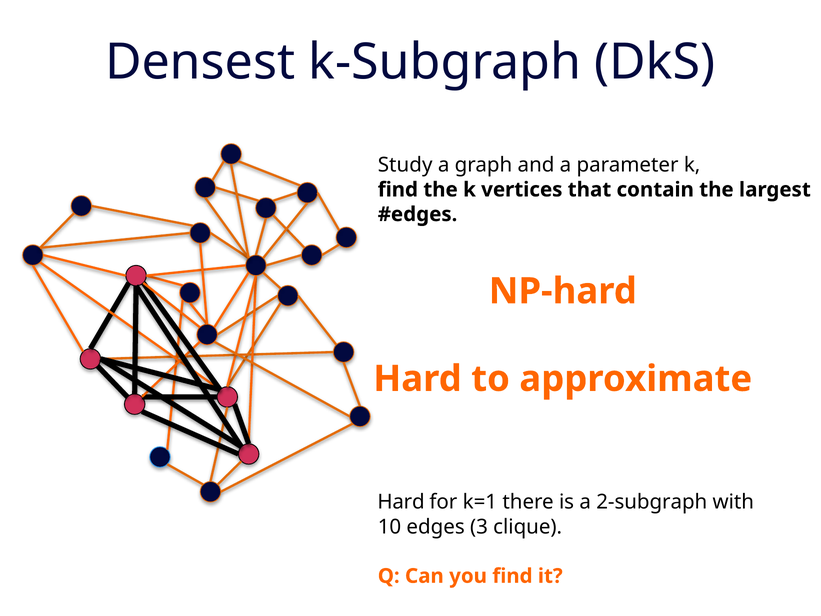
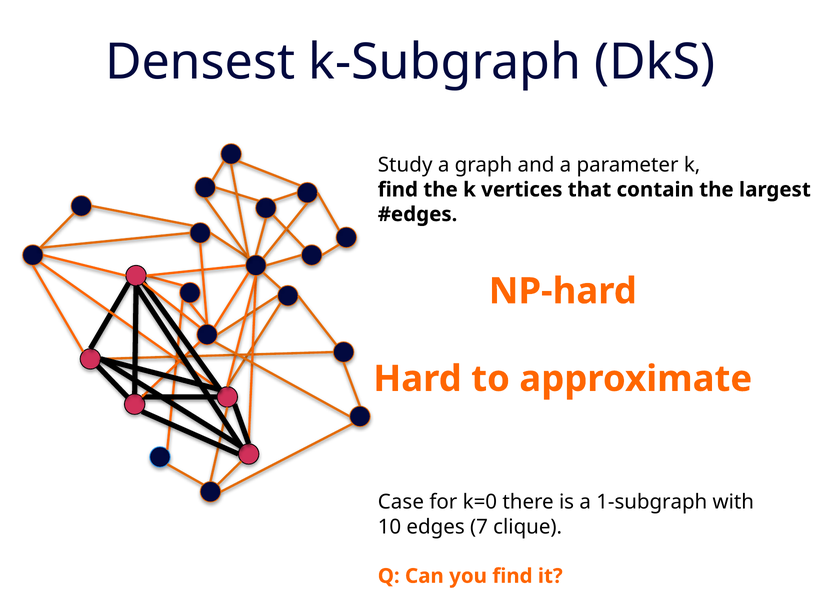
Hard: Hard -> Case (401, 502)
k=1: k=1 -> k=0 (480, 502)
2-subgraph: 2-subgraph -> 1-subgraph (652, 502)
3: 3 -> 7 (479, 527)
